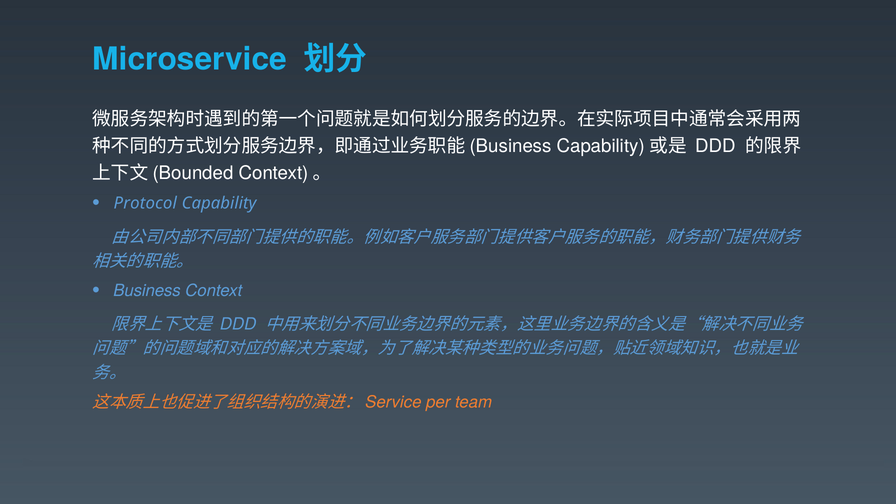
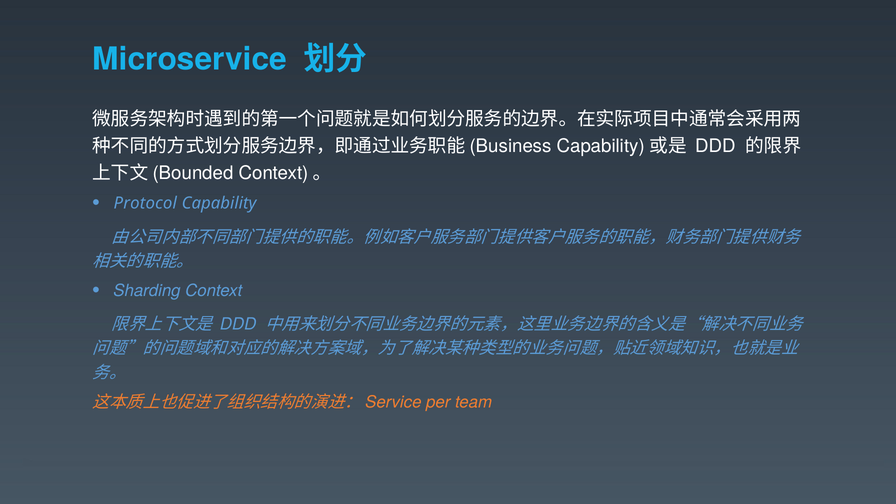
Business: Business -> Sharding (147, 291)
